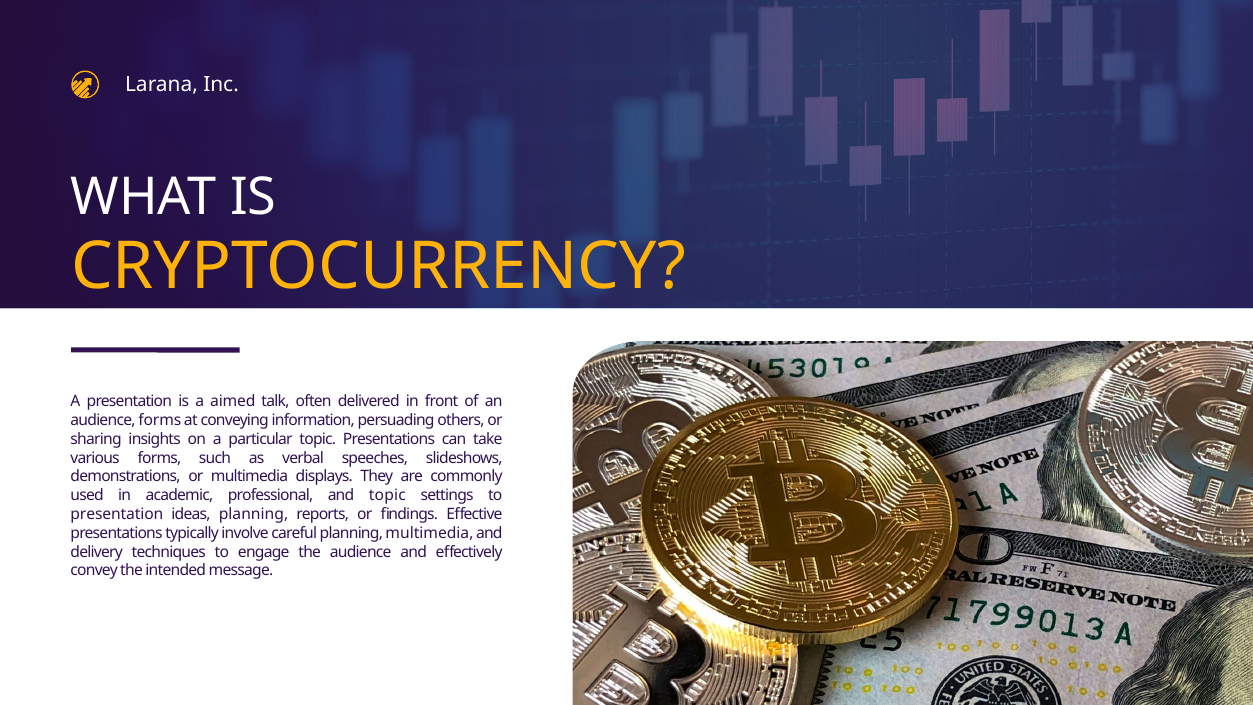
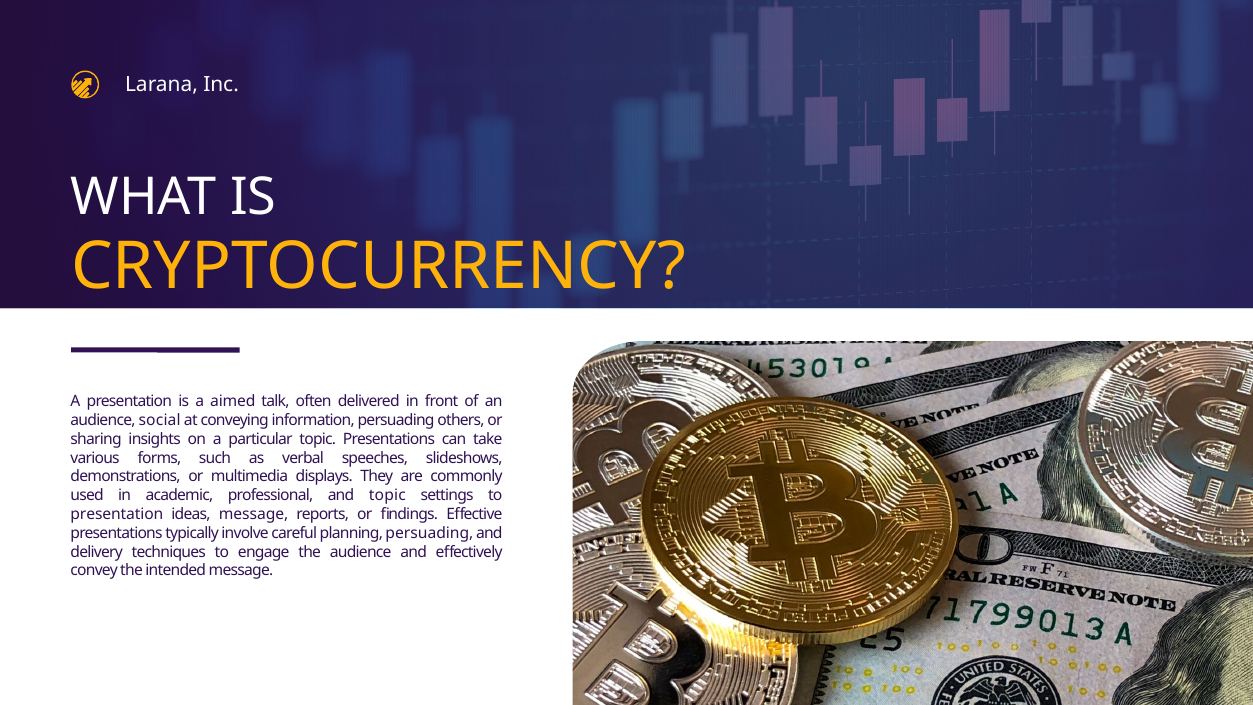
audience forms: forms -> social (160, 420)
ideas planning: planning -> message (254, 514)
planning multimedia: multimedia -> persuading (429, 533)
